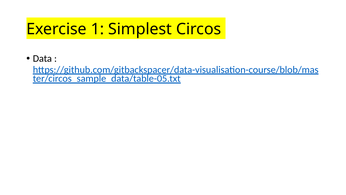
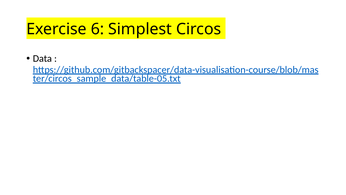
1: 1 -> 6 (97, 29)
